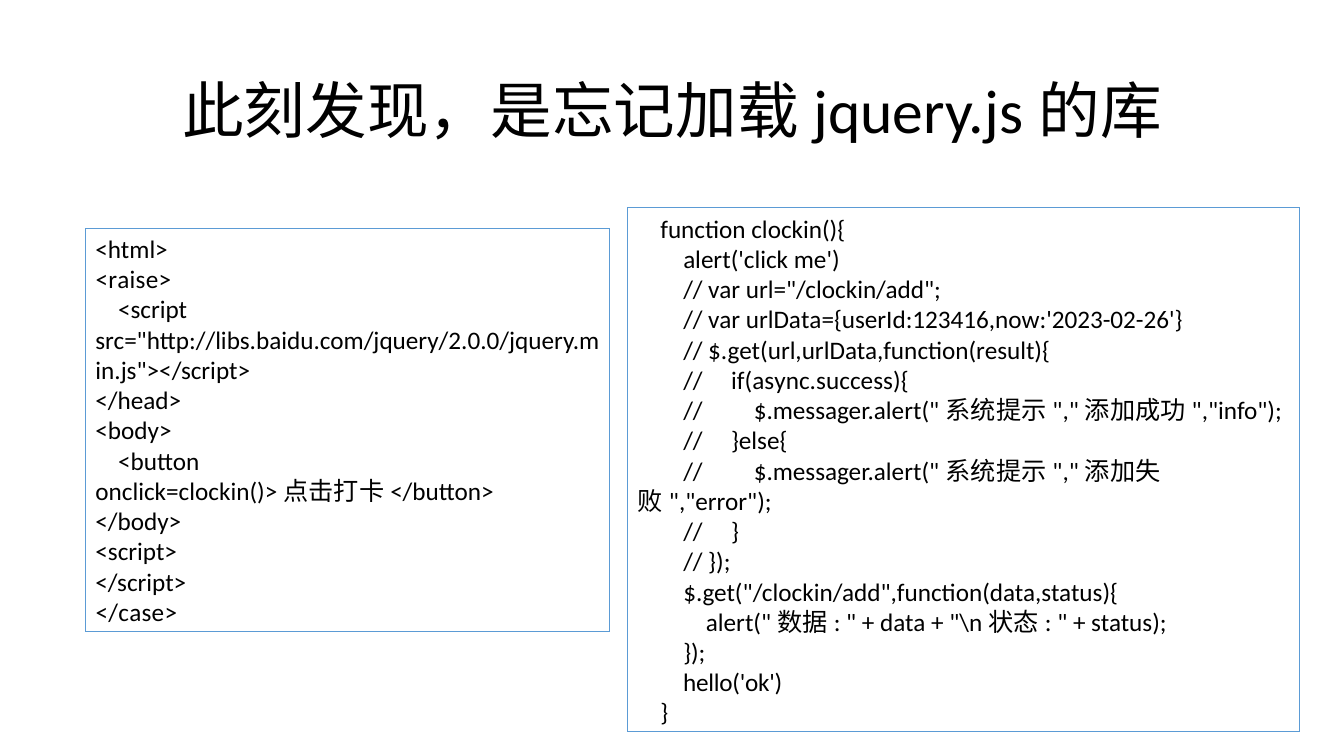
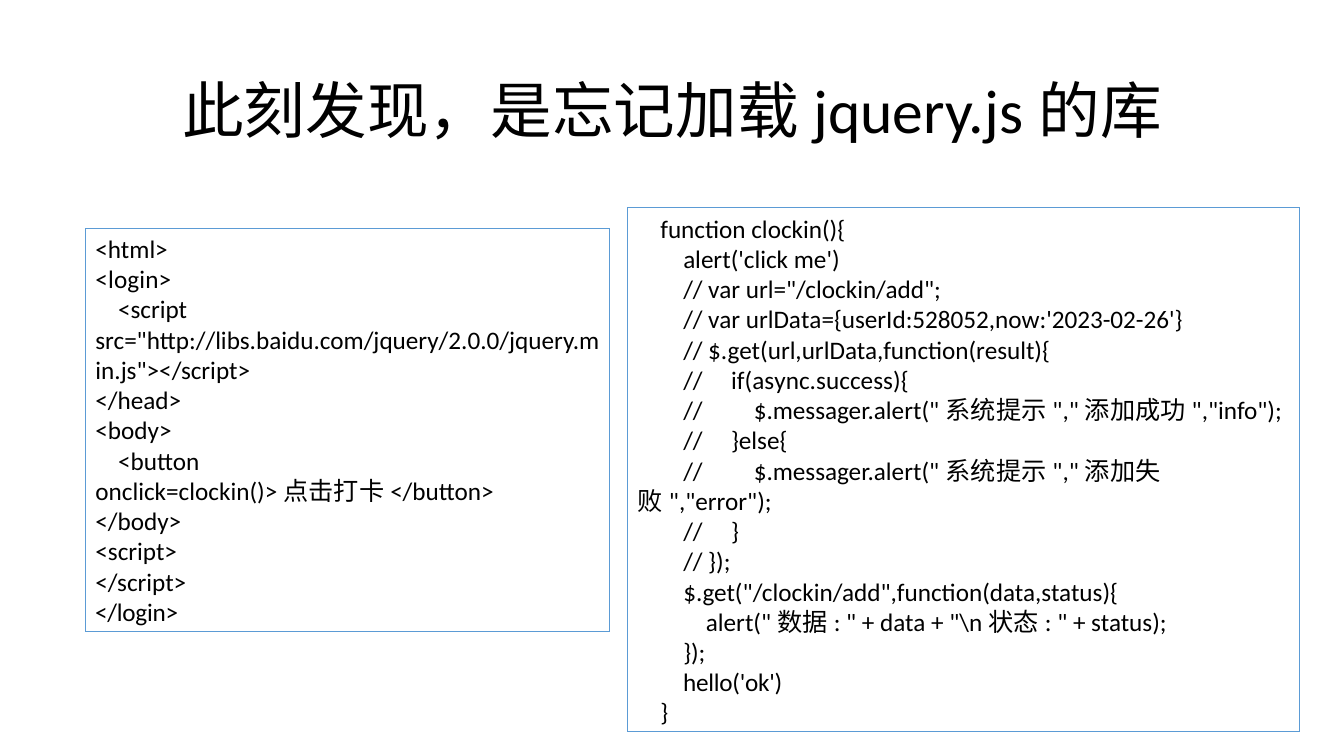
<raise>: <raise> -> <login> (133, 280)
urlData={userId:123416,now:'2023-02-26: urlData={userId:123416,now:'2023-02-26 -> urlData={userId:528052,now:'2023-02-26 (964, 321)
</case>: </case> -> </login> (137, 613)
